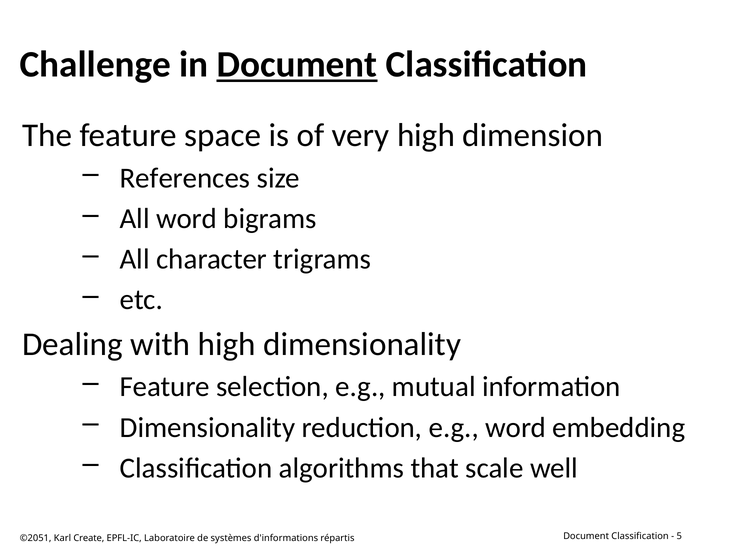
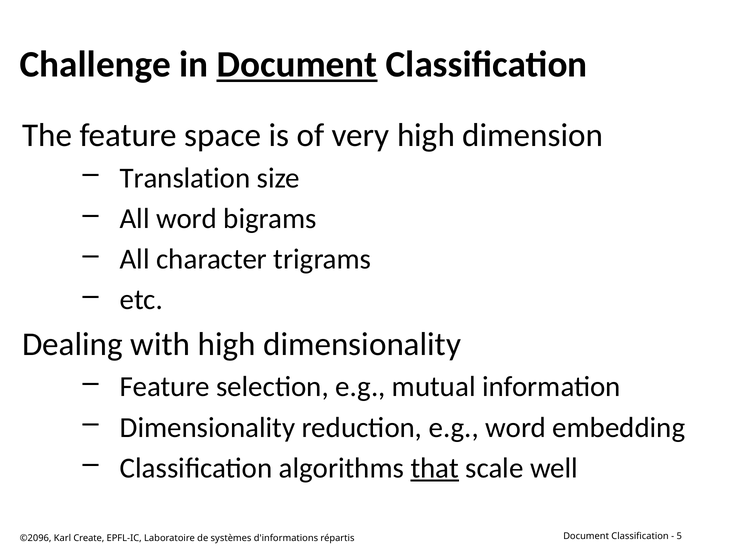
References: References -> Translation (185, 178)
that underline: none -> present (435, 468)
©2051: ©2051 -> ©2096 (36, 538)
